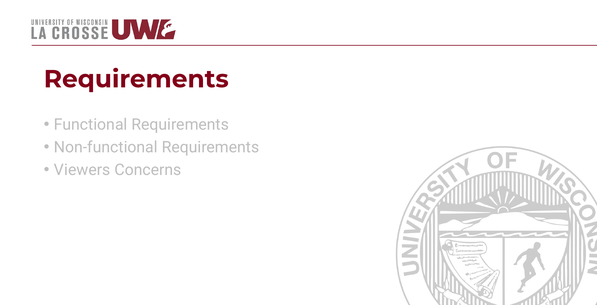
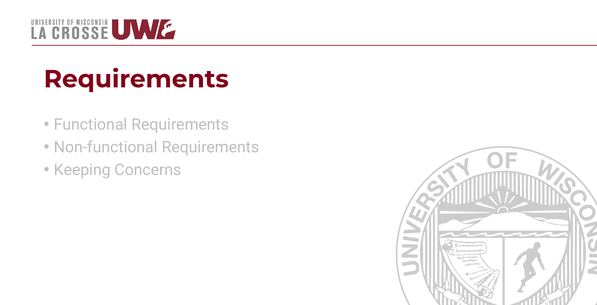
Viewers: Viewers -> Keeping (82, 170)
